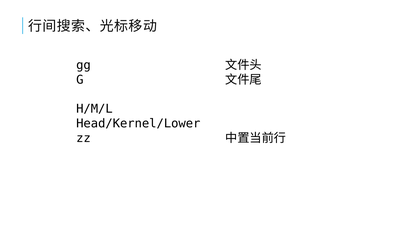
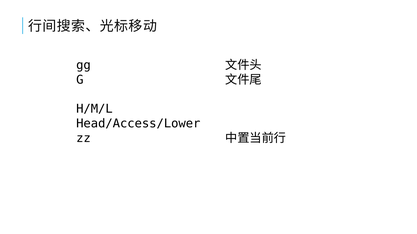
Head/Kernel/Lower: Head/Kernel/Lower -> Head/Access/Lower (138, 124)
